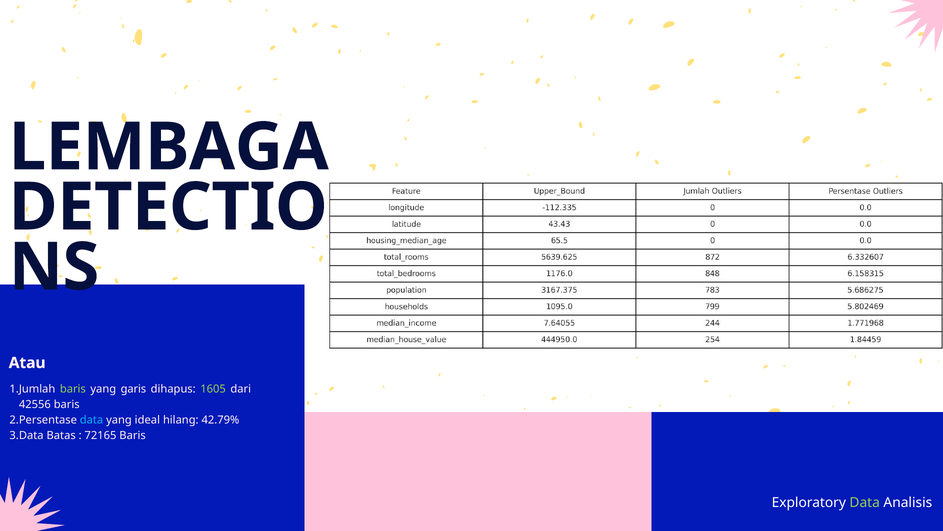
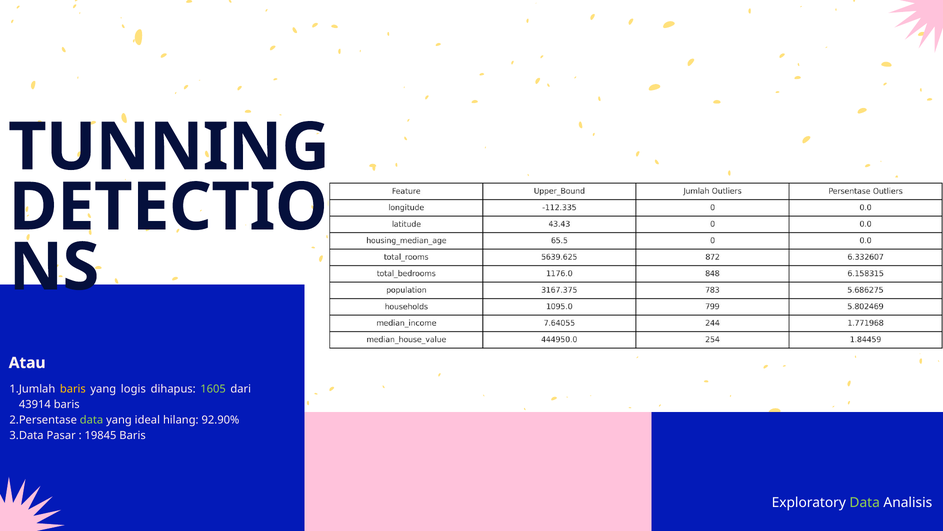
LEMBAGA: LEMBAGA -> TUNNING (169, 147)
baris colour: light green -> yellow (73, 389)
garis: garis -> logis (133, 389)
42556: 42556 -> 43914 (35, 404)
data colour: light blue -> light green (92, 420)
42.79%: 42.79% -> 92.90% (220, 420)
Batas: Batas -> Pasar (61, 435)
72165: 72165 -> 19845 (101, 435)
